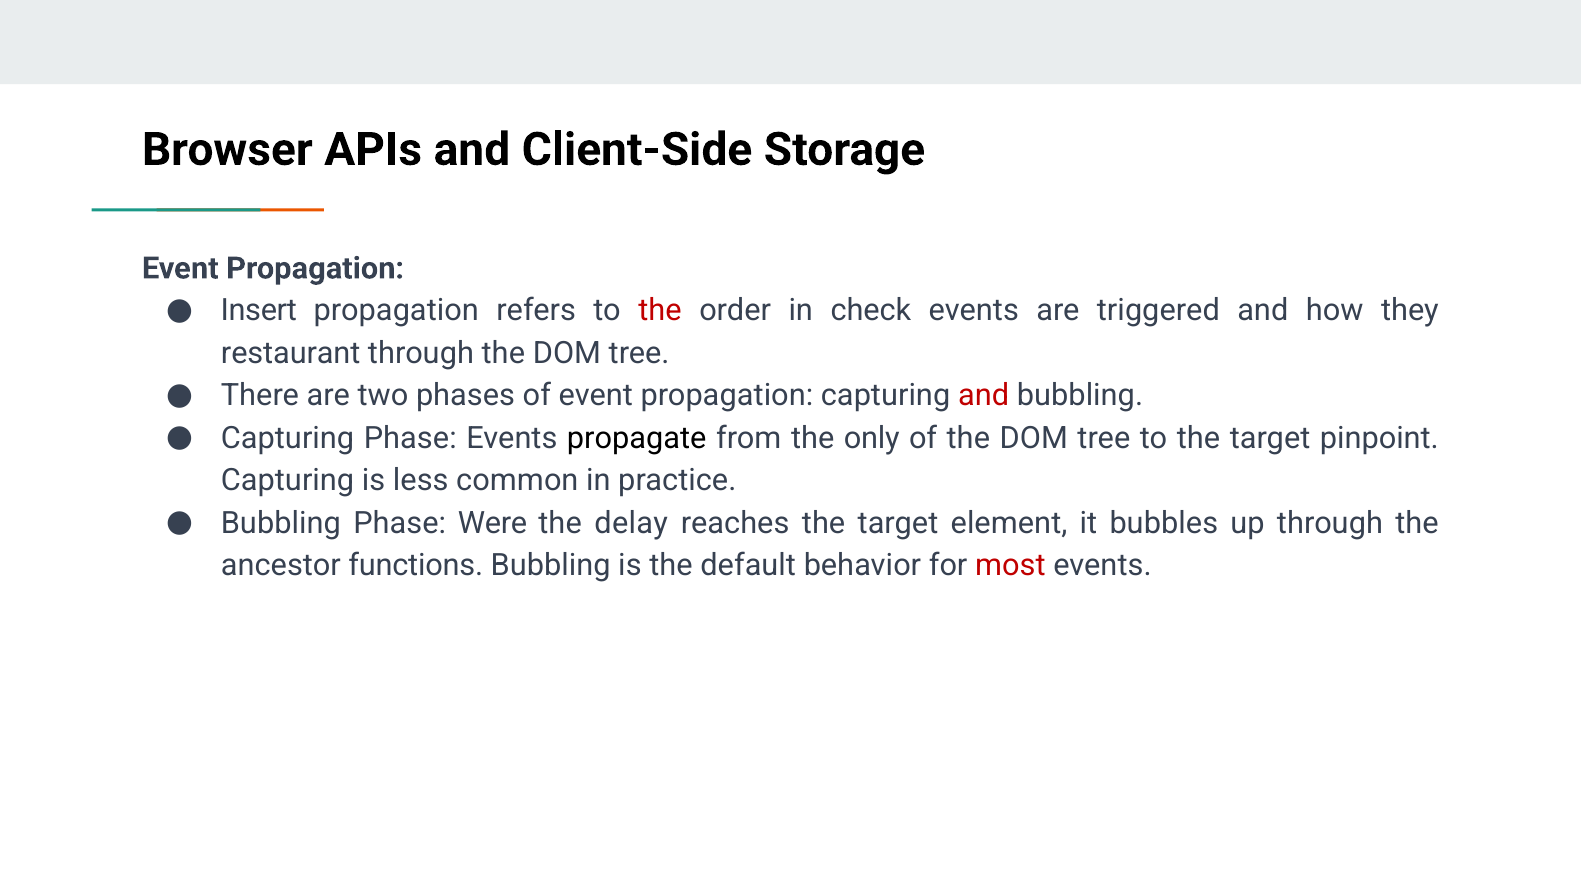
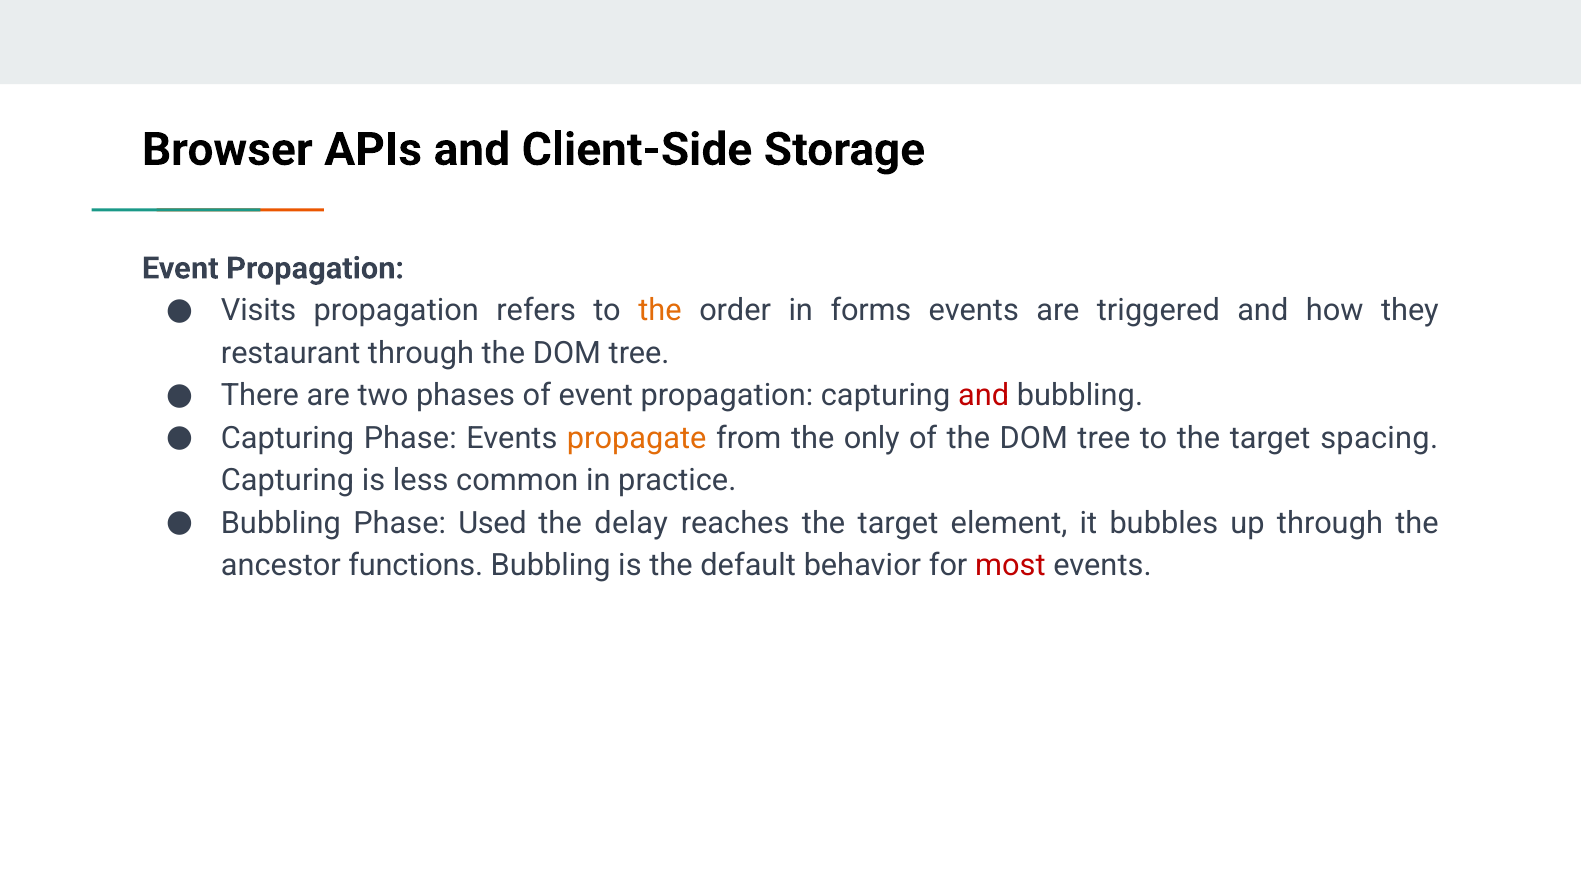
Insert: Insert -> Visits (259, 311)
the colour: red -> orange (660, 311)
check: check -> forms (871, 311)
propagate colour: black -> orange (637, 439)
pinpoint: pinpoint -> spacing (1379, 439)
Were: Were -> Used (492, 524)
